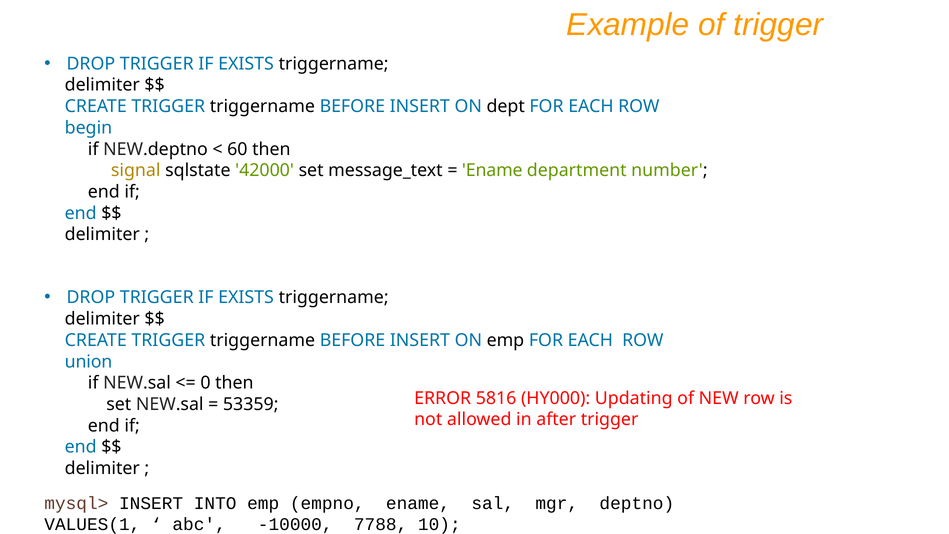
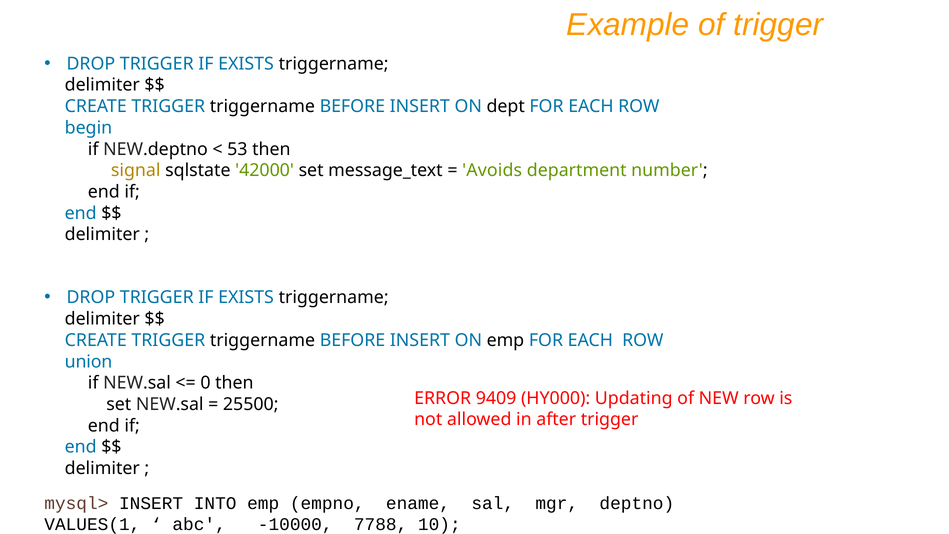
60: 60 -> 53 (237, 149)
Ename: Ename -> Avoids (492, 170)
5816: 5816 -> 9409 (496, 398)
53359: 53359 -> 25500 (251, 404)
